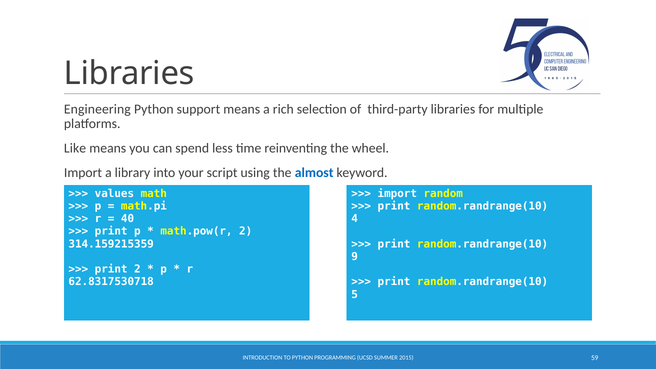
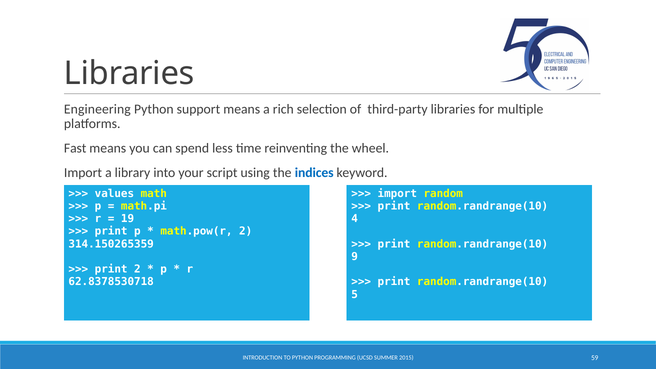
Like: Like -> Fast (75, 148)
almost: almost -> indices (314, 172)
40: 40 -> 19 (128, 219)
314.159215359: 314.159215359 -> 314.150265359 (111, 244)
62.8317530718: 62.8317530718 -> 62.8378530718 (111, 282)
